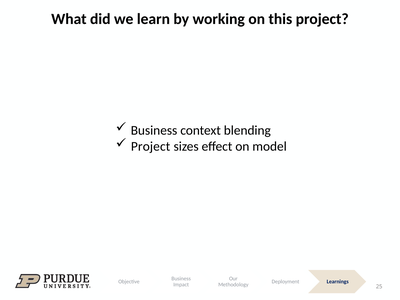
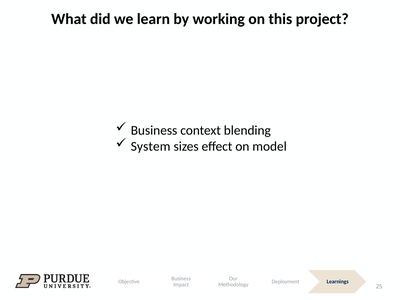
Project: Project -> System (151, 146)
